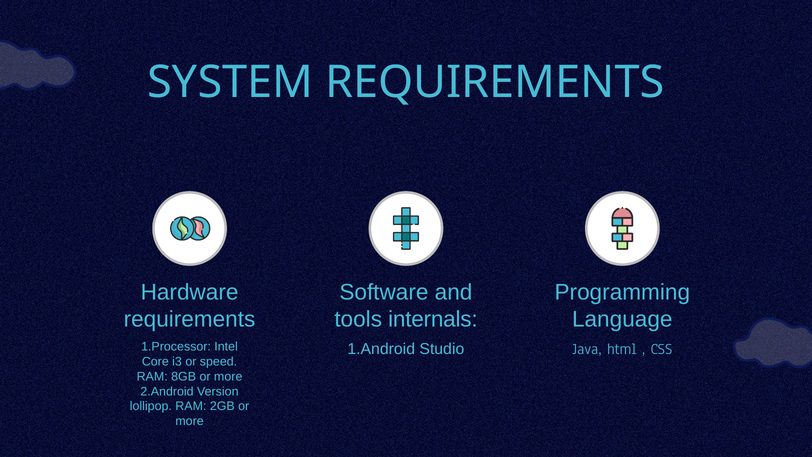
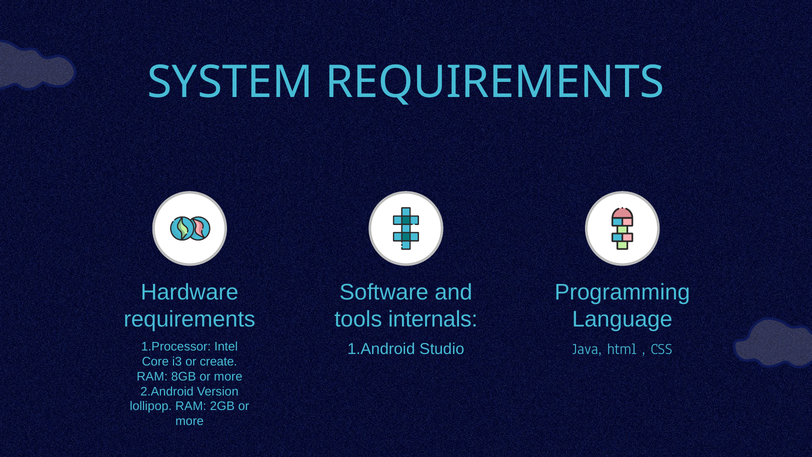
speed: speed -> create (219, 361)
